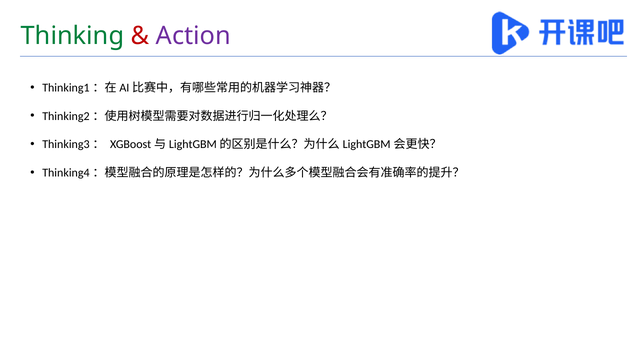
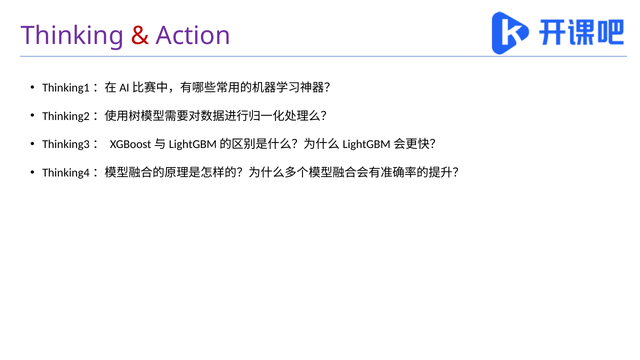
Thinking colour: green -> purple (73, 36)
